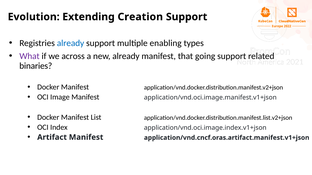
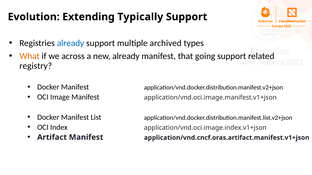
Creation: Creation -> Typically (140, 17)
enabling: enabling -> archived (166, 43)
What colour: purple -> orange (29, 56)
binaries: binaries -> registry (36, 66)
